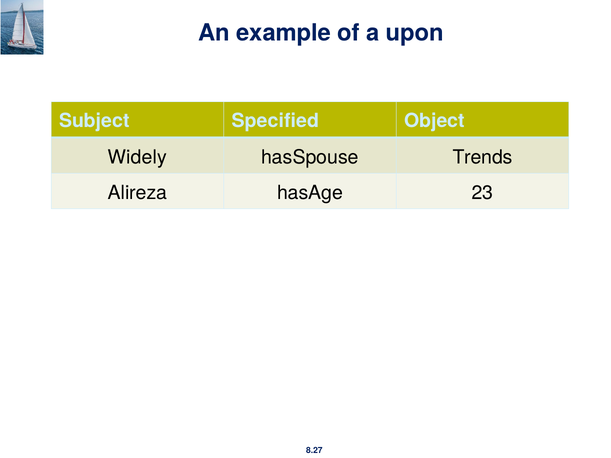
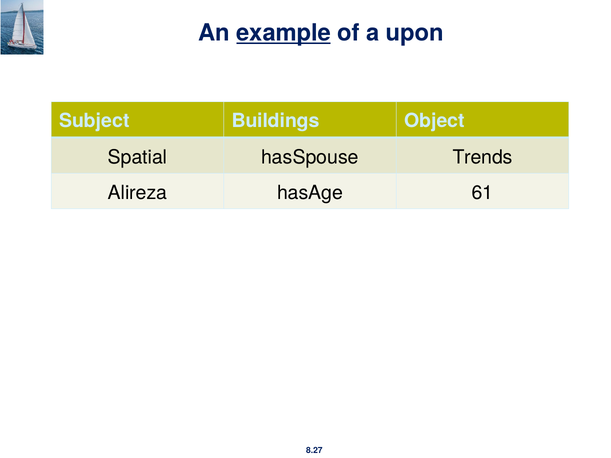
example underline: none -> present (284, 33)
Specified: Specified -> Buildings (276, 121)
Widely: Widely -> Spatial (138, 157)
23: 23 -> 61 (483, 193)
